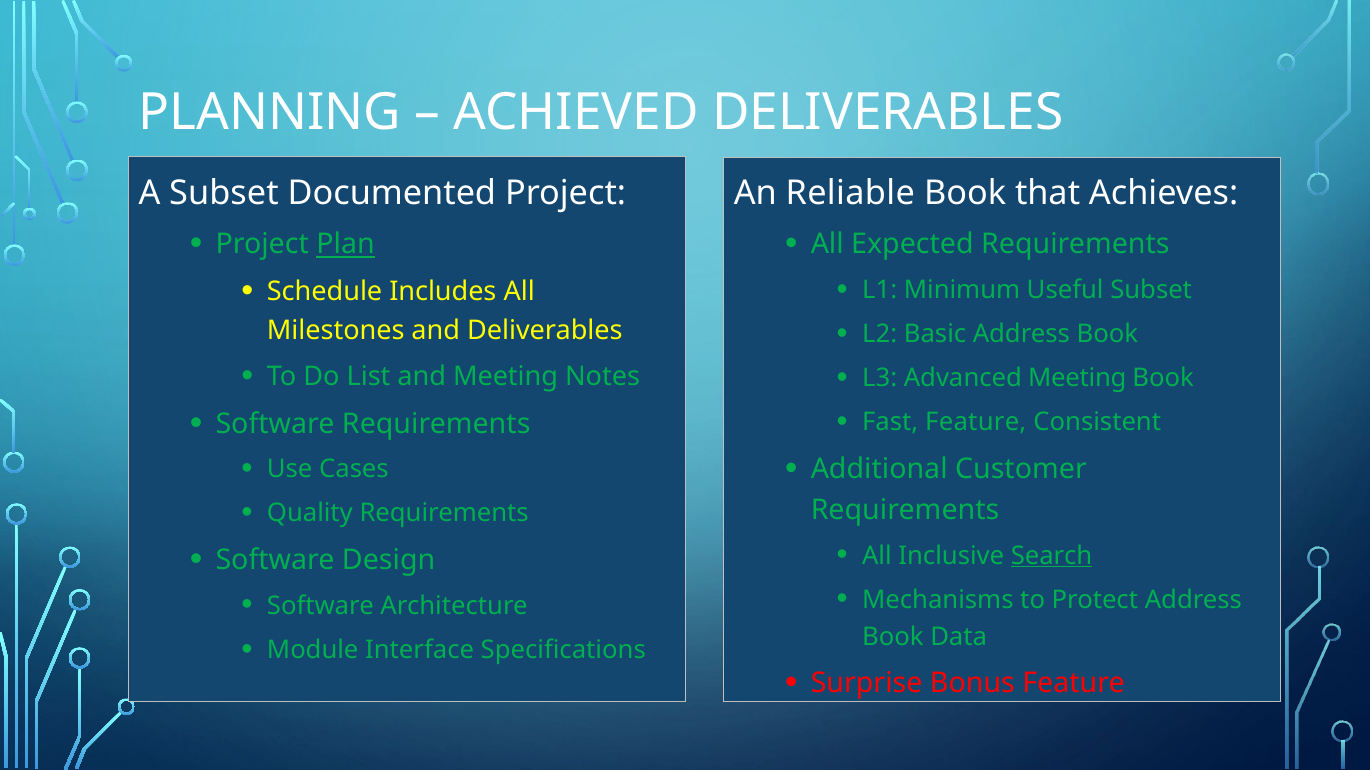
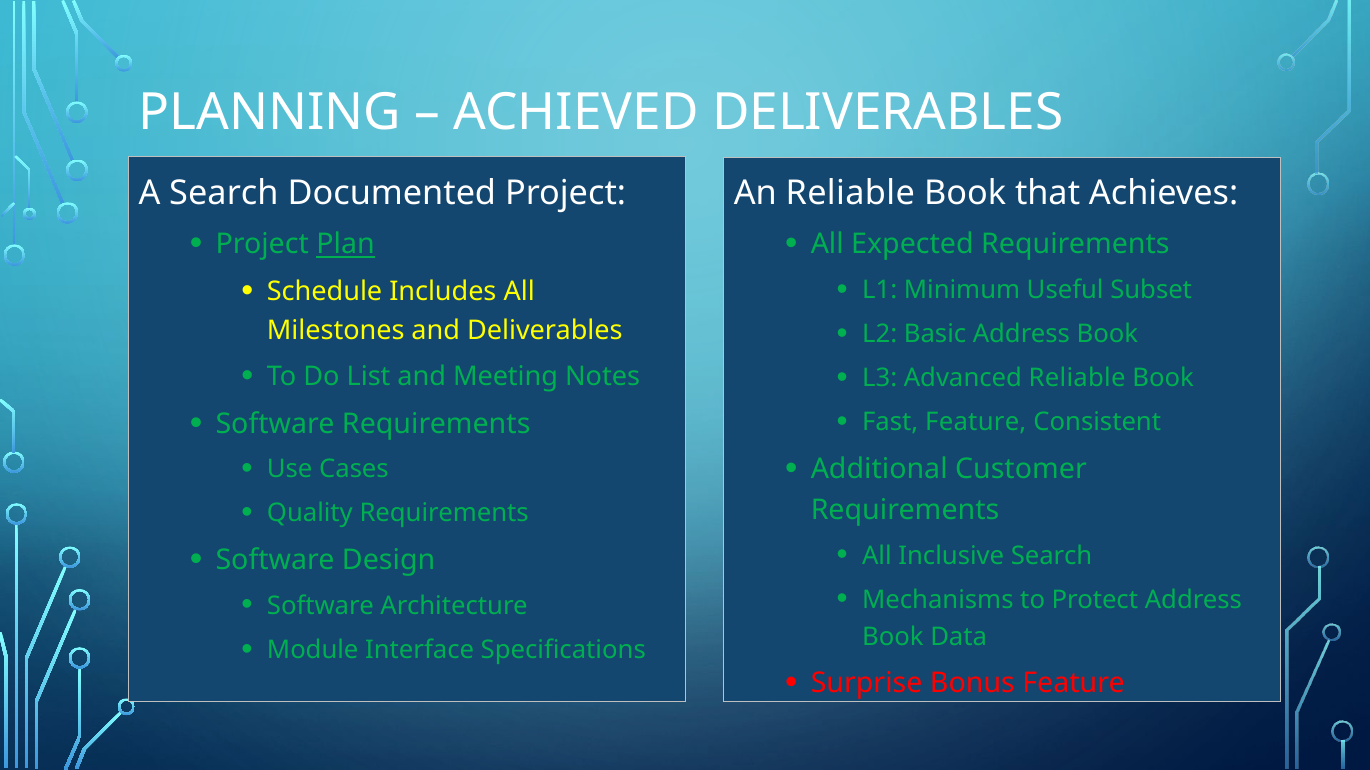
A Subset: Subset -> Search (224, 193)
Advanced Meeting: Meeting -> Reliable (1077, 378)
Search underline: present -> none (1052, 556)
